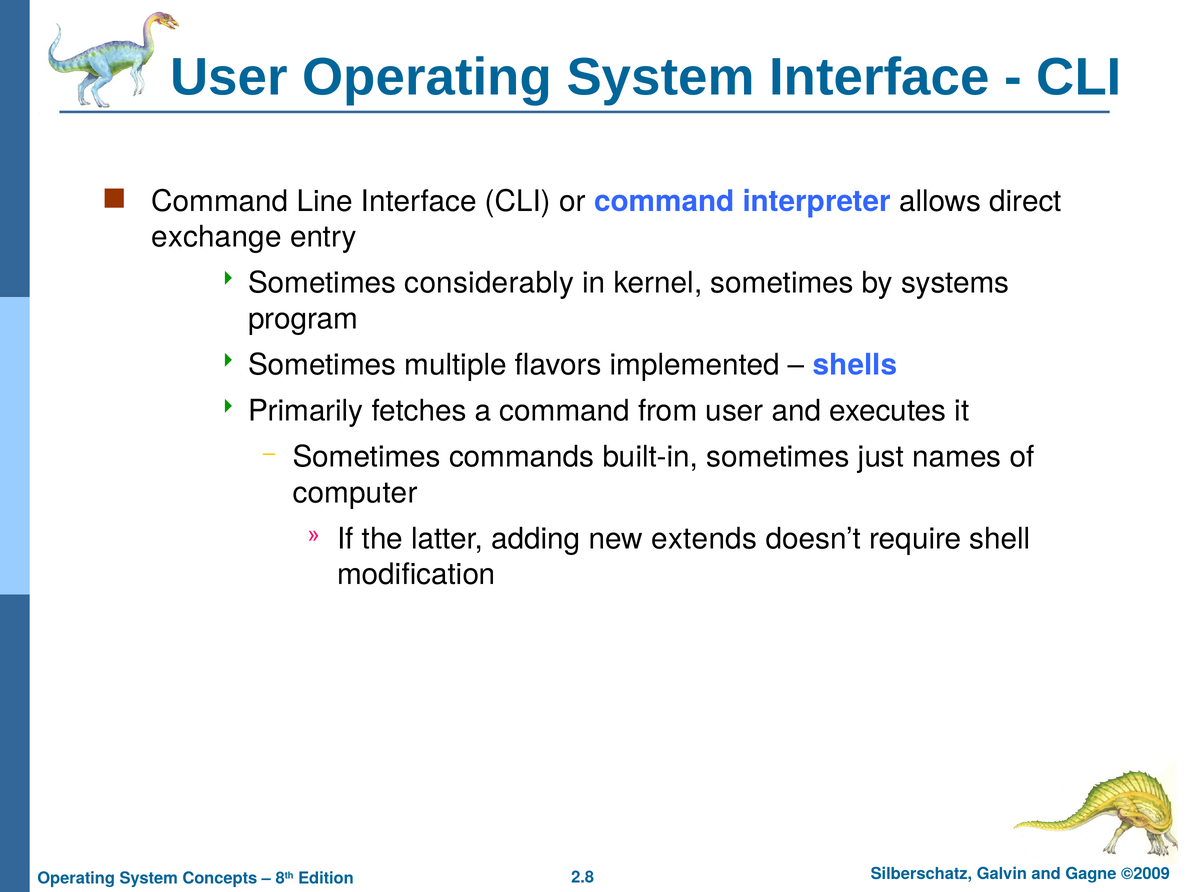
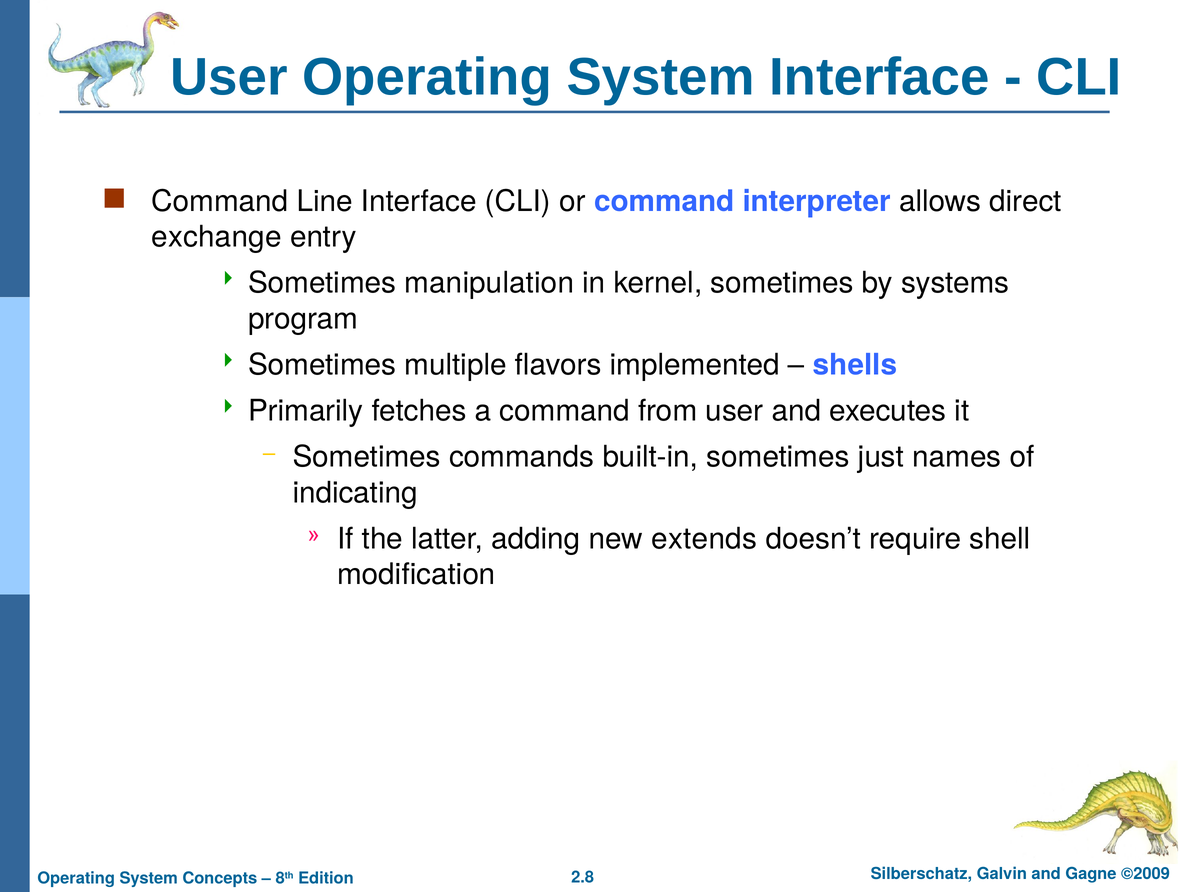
considerably: considerably -> manipulation (489, 283)
computer: computer -> indicating (355, 493)
